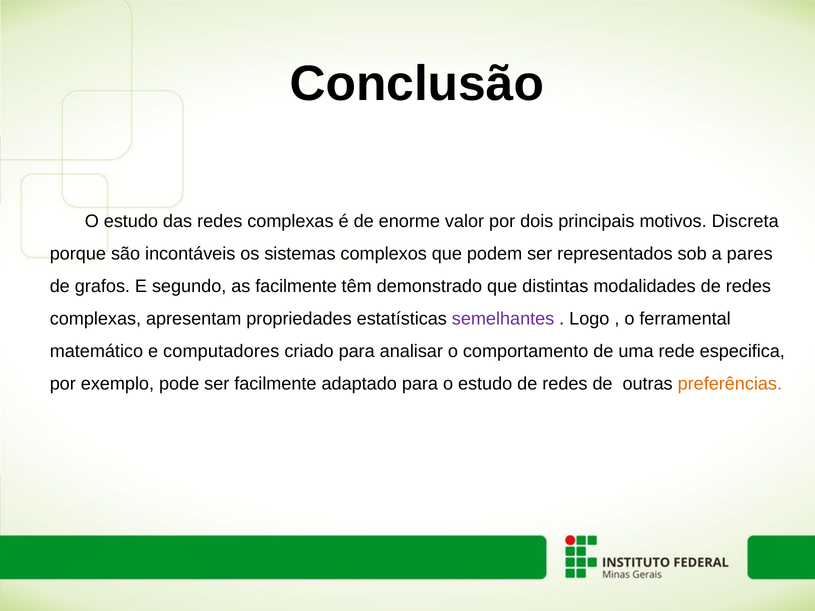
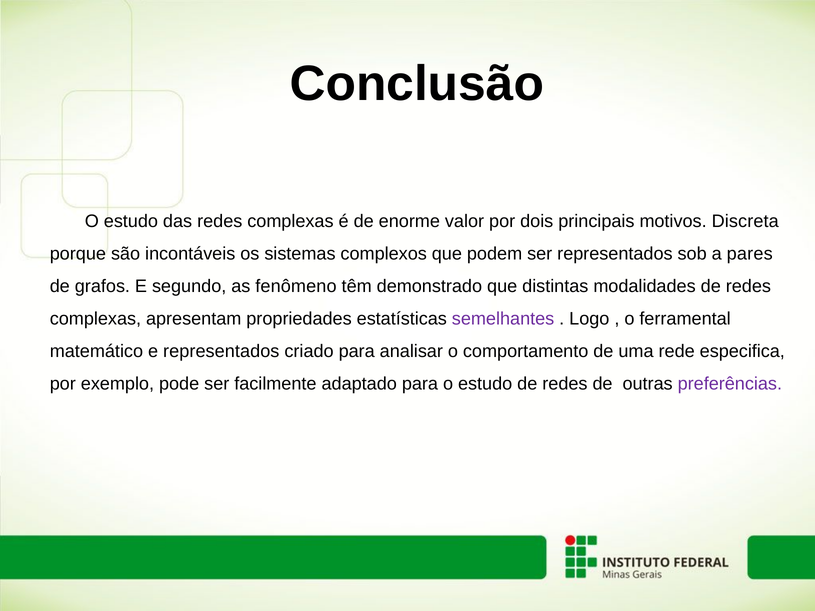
as facilmente: facilmente -> fenômeno (296, 286)
e computadores: computadores -> representados (221, 351)
preferências colour: orange -> purple (730, 384)
